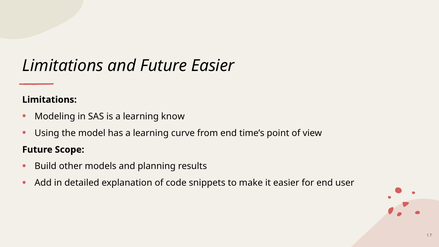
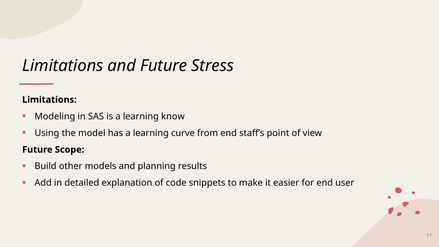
Future Easier: Easier -> Stress (213, 66)
time’s: time’s -> staff’s (252, 133)
